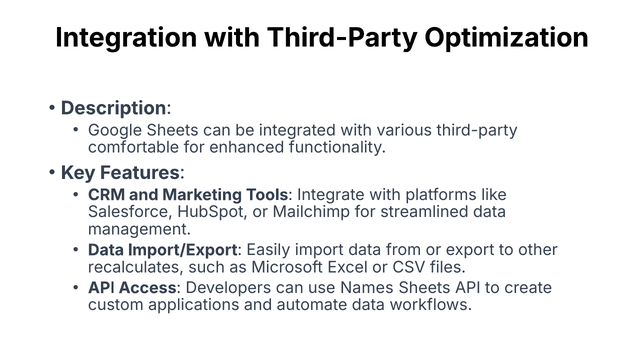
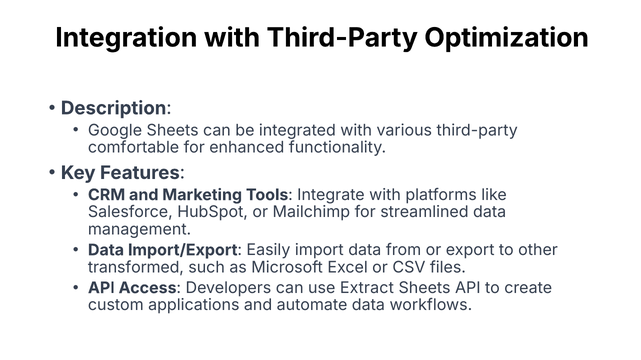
recalculates: recalculates -> transformed (136, 268)
Names: Names -> Extract (367, 288)
